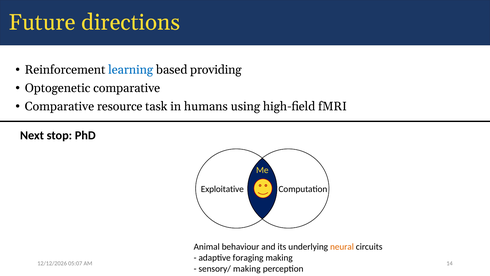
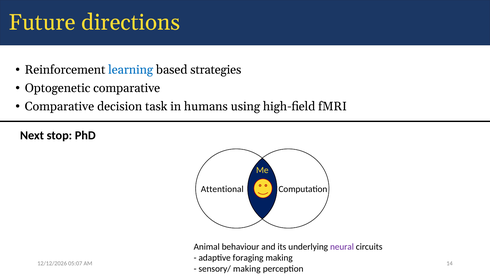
providing: providing -> strategies (216, 70)
resource: resource -> decision (120, 106)
Exploitative: Exploitative -> Attentional (222, 189)
neural colour: orange -> purple (342, 246)
